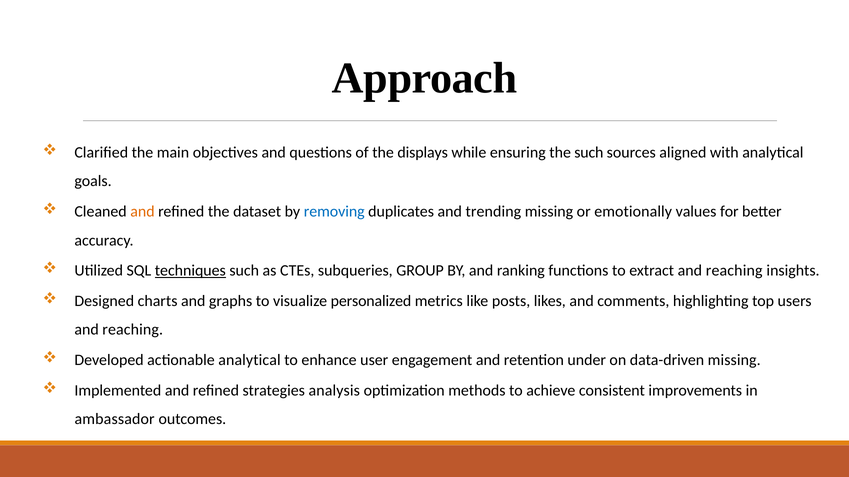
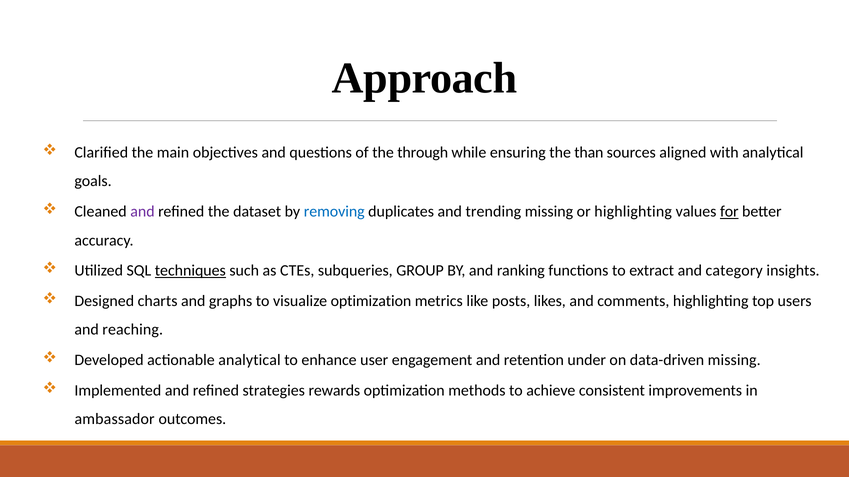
displays: displays -> through (423, 153)
the such: such -> than (589, 153)
and colour: orange -> purple (142, 212)
or emotionally: emotionally -> highlighting (633, 212)
for underline: none -> present (729, 212)
extract and reaching: reaching -> category (734, 271)
visualize personalized: personalized -> optimization (371, 301)
analysis: analysis -> rewards (334, 391)
